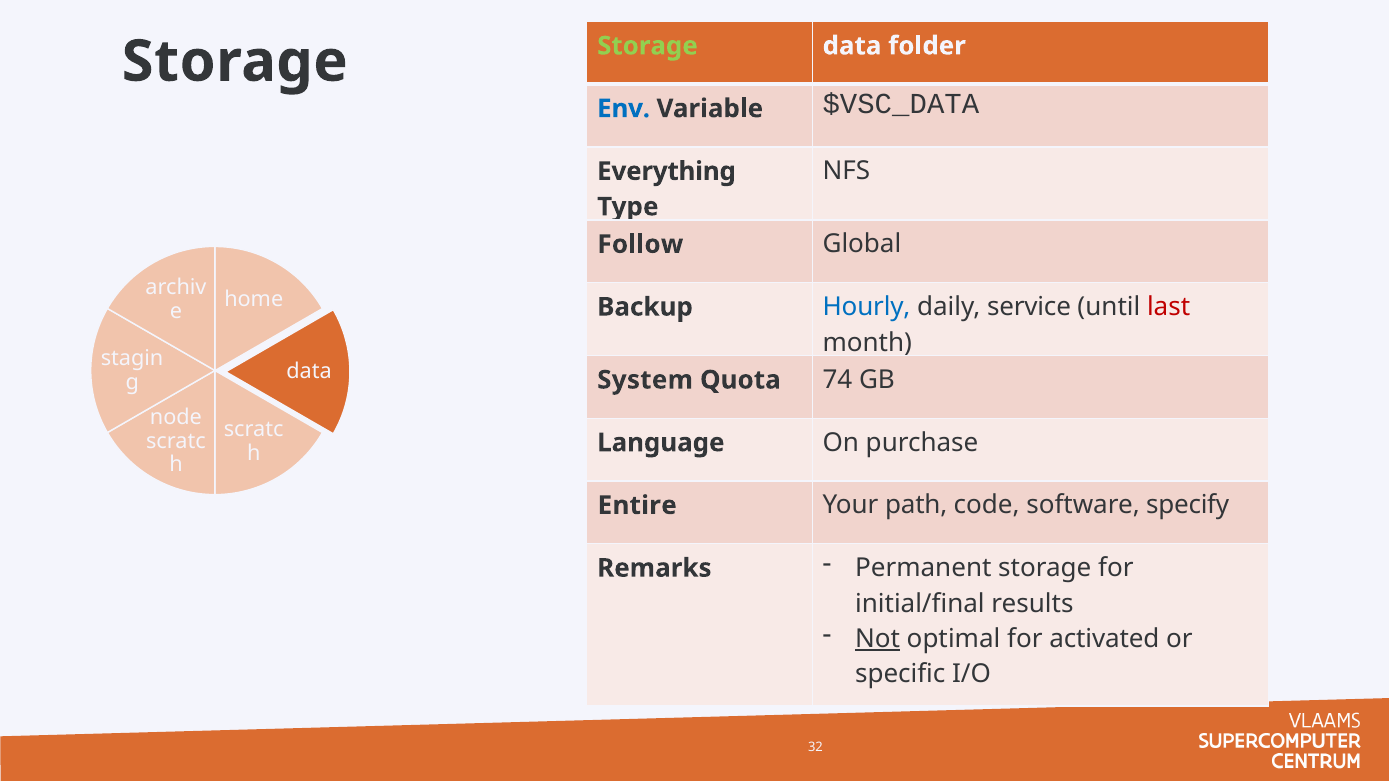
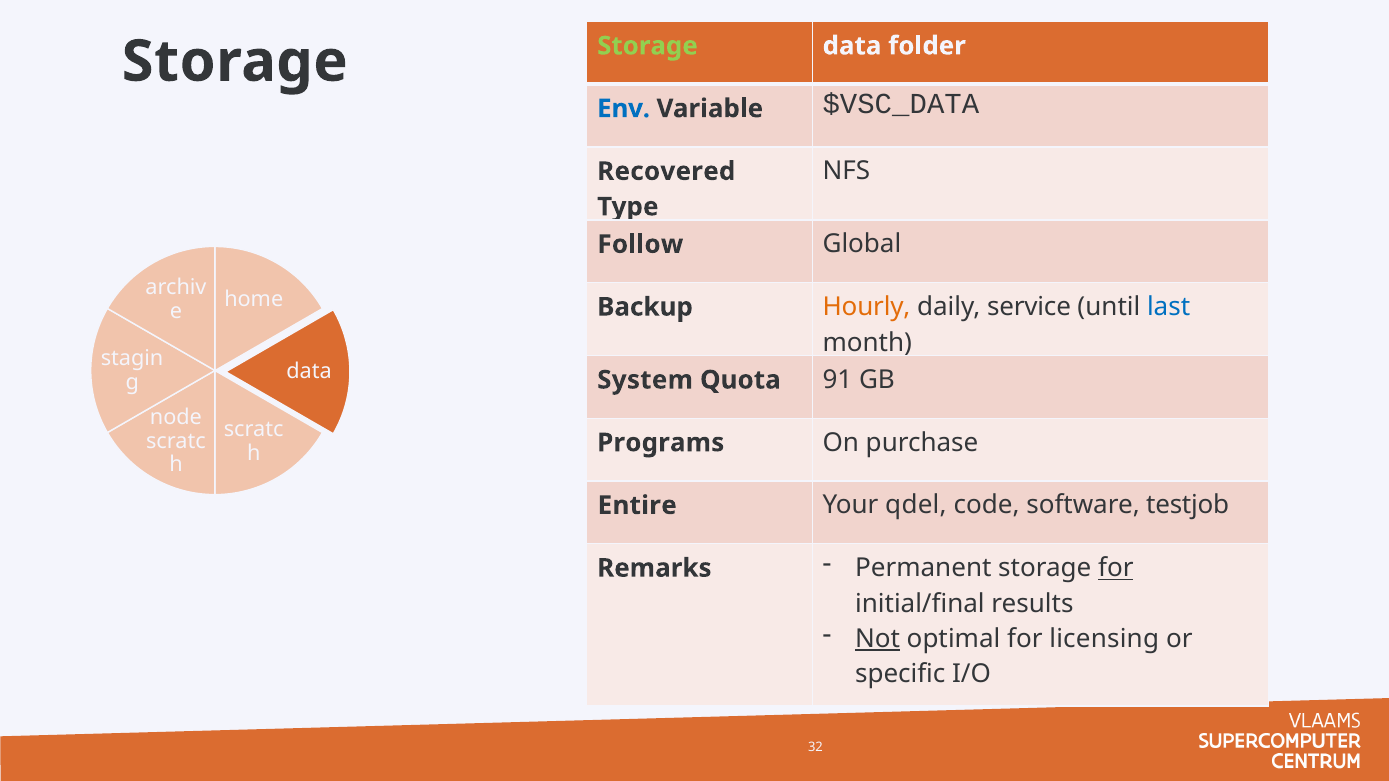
Everything: Everything -> Recovered (666, 171)
Hourly colour: blue -> orange (867, 307)
last colour: red -> blue (1169, 307)
74: 74 -> 91 (837, 380)
Language: Language -> Programs (661, 443)
path: path -> qdel (916, 506)
specify: specify -> testjob (1188, 506)
for underline: none -> present (1116, 568)
activated: activated -> licensing (1104, 639)
